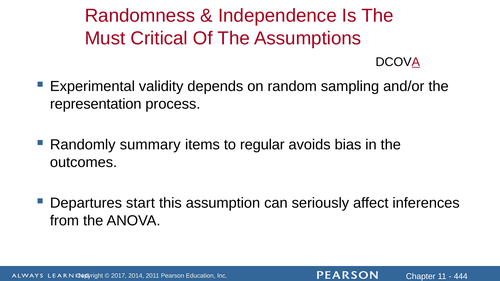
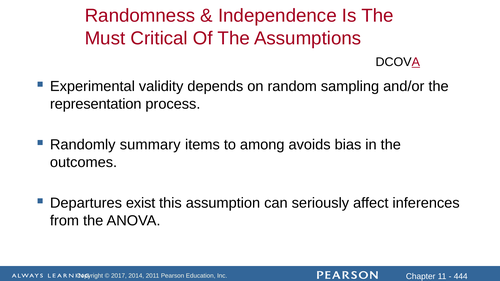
regular: regular -> among (262, 145)
start: start -> exist (141, 203)
